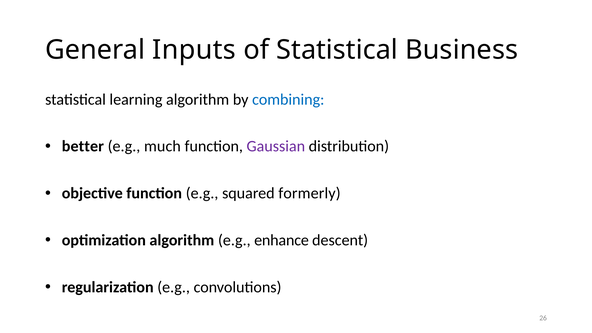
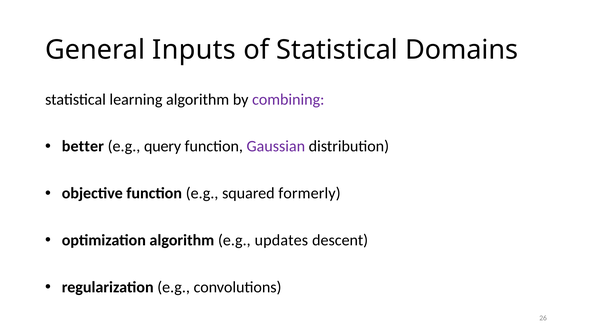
Business: Business -> Domains (462, 50)
combining colour: blue -> purple (288, 99)
much: much -> query (163, 146)
enhance: enhance -> updates (281, 240)
